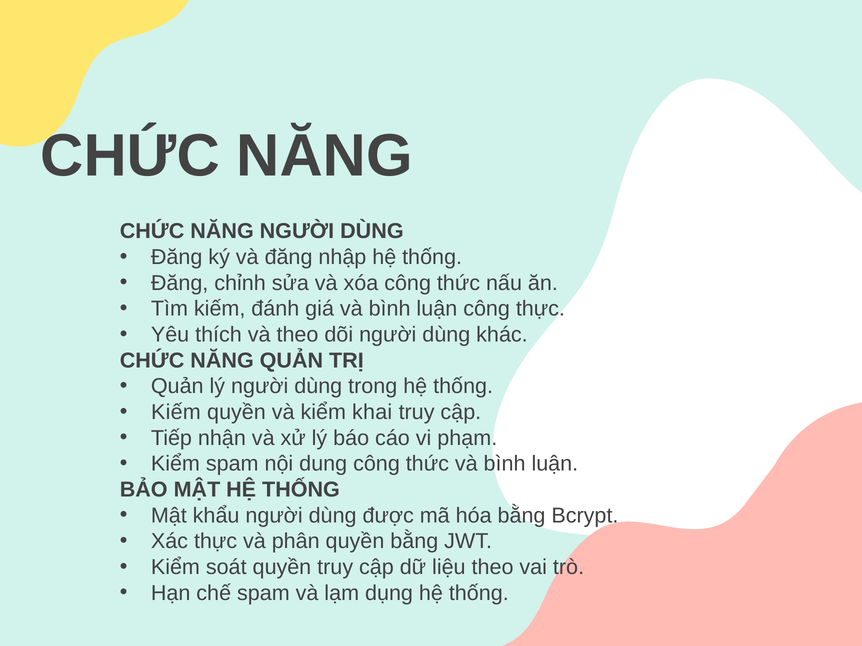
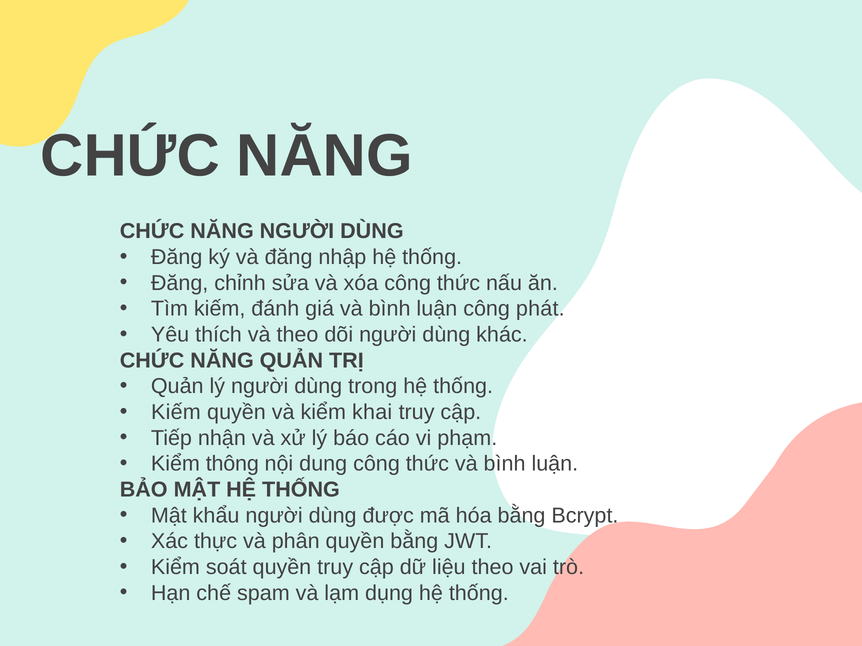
công thực: thực -> phát (540, 309)
Kiểm spam: spam -> thông (232, 464)
